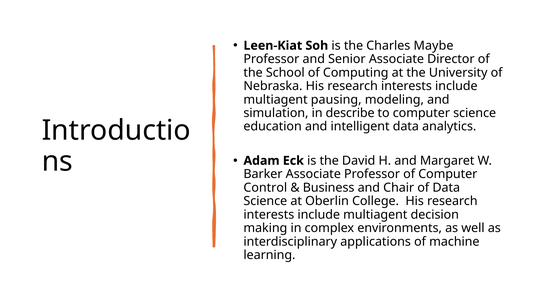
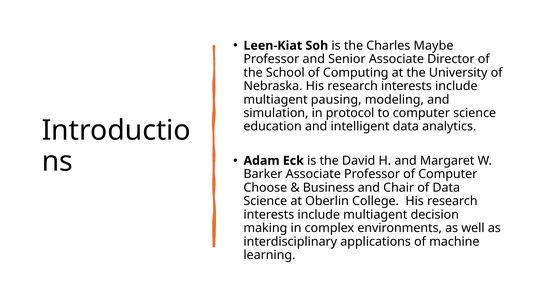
describe: describe -> protocol (350, 113)
Control: Control -> Choose (265, 187)
